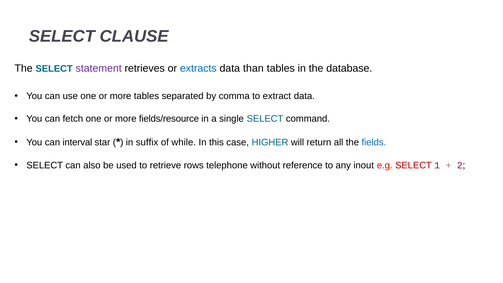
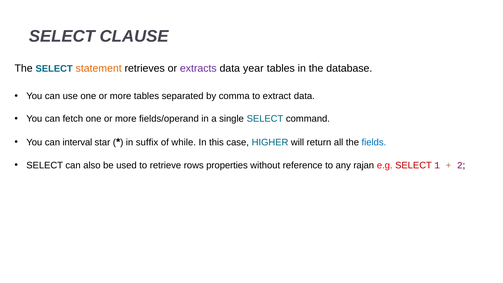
statement colour: purple -> orange (99, 68)
extracts colour: blue -> purple (198, 68)
than: than -> year (253, 68)
fields/resource: fields/resource -> fields/operand (169, 119)
telephone: telephone -> properties (227, 165)
inout: inout -> rajan (364, 165)
